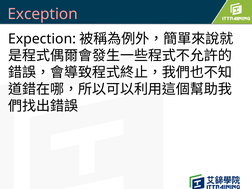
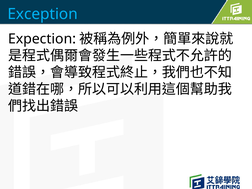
Exception colour: pink -> light blue (43, 14)
